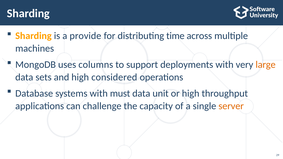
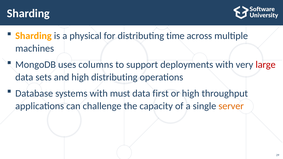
provide: provide -> physical (86, 36)
large colour: orange -> red (266, 65)
high considered: considered -> distributing (114, 77)
unit: unit -> first (161, 93)
